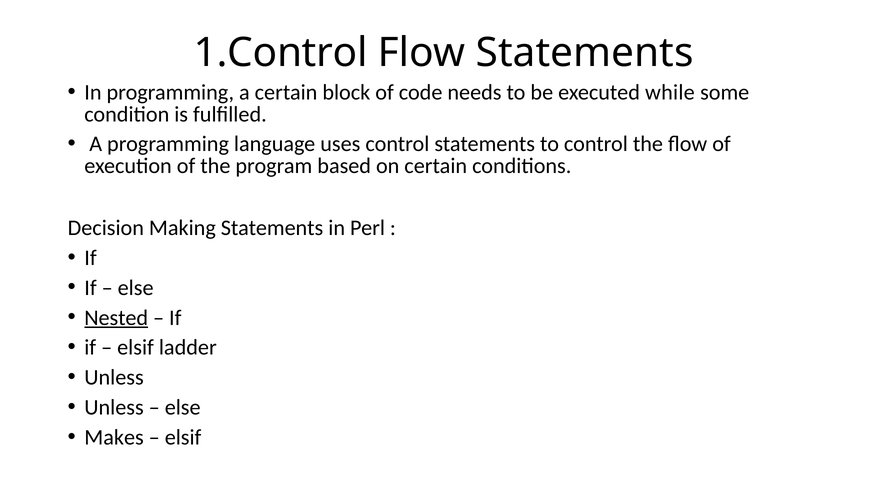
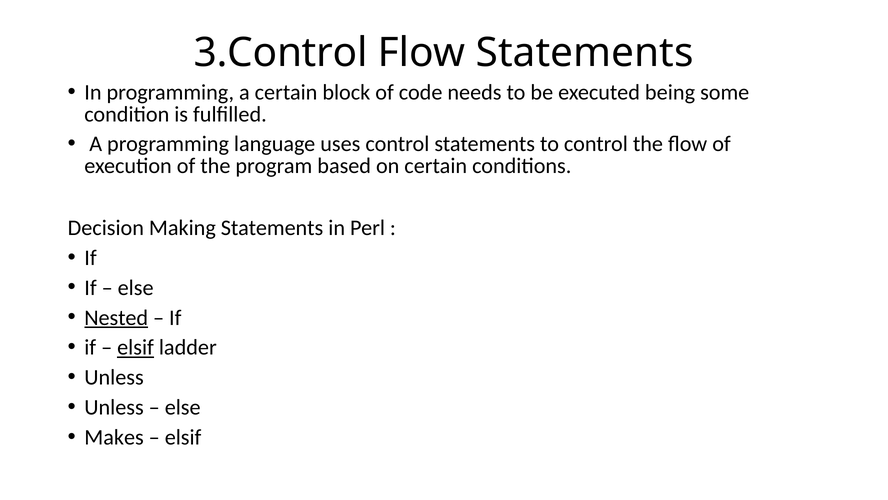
1.Control: 1.Control -> 3.Control (281, 53)
while: while -> being (670, 92)
elsif underline: none -> present (136, 347)
